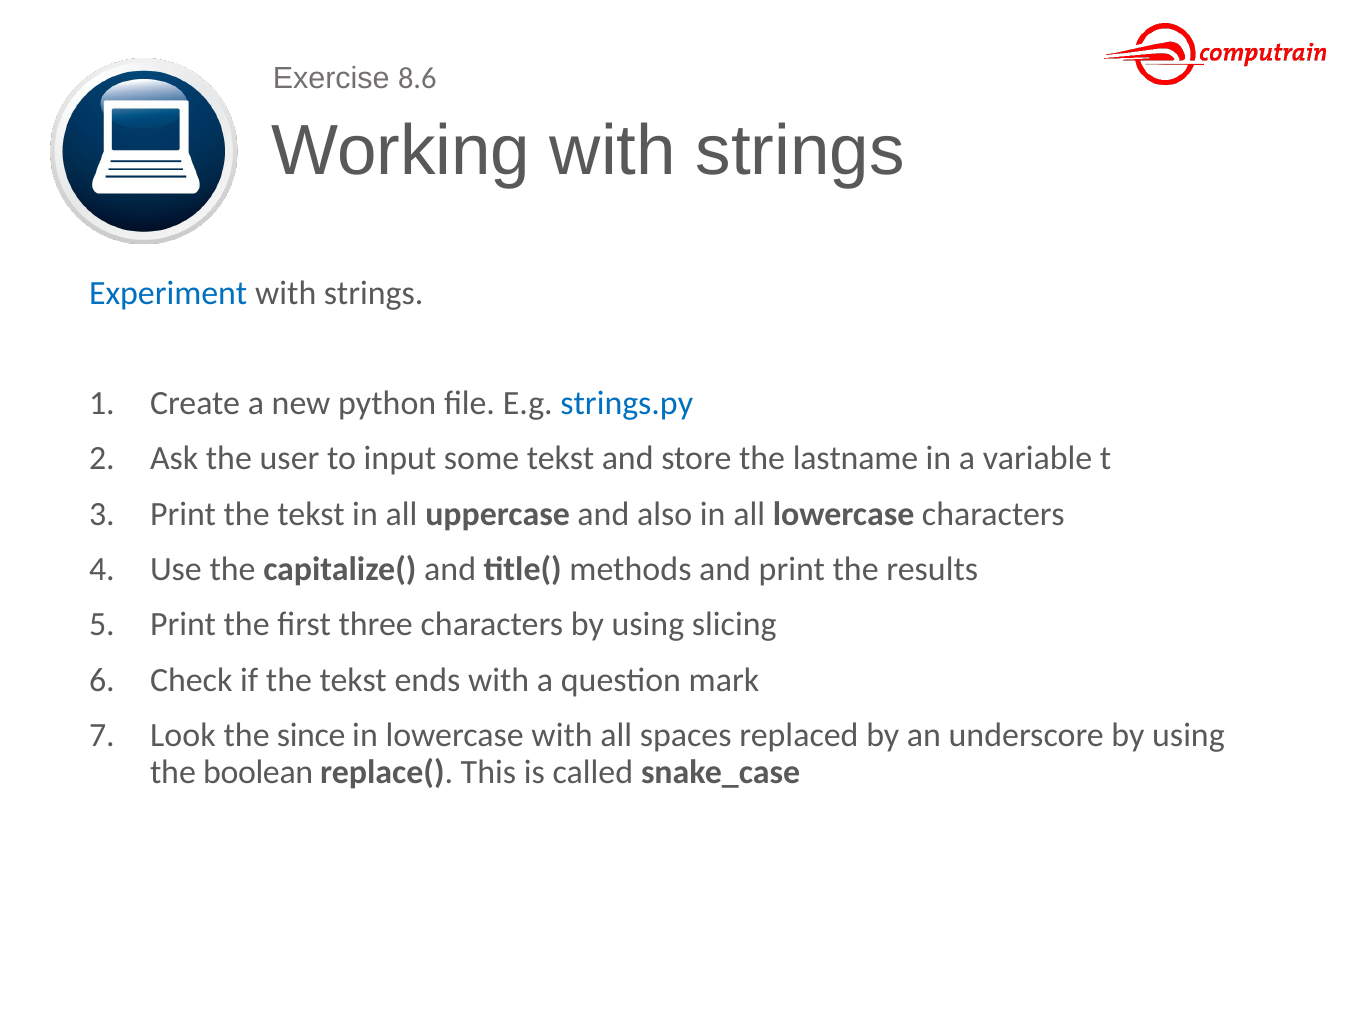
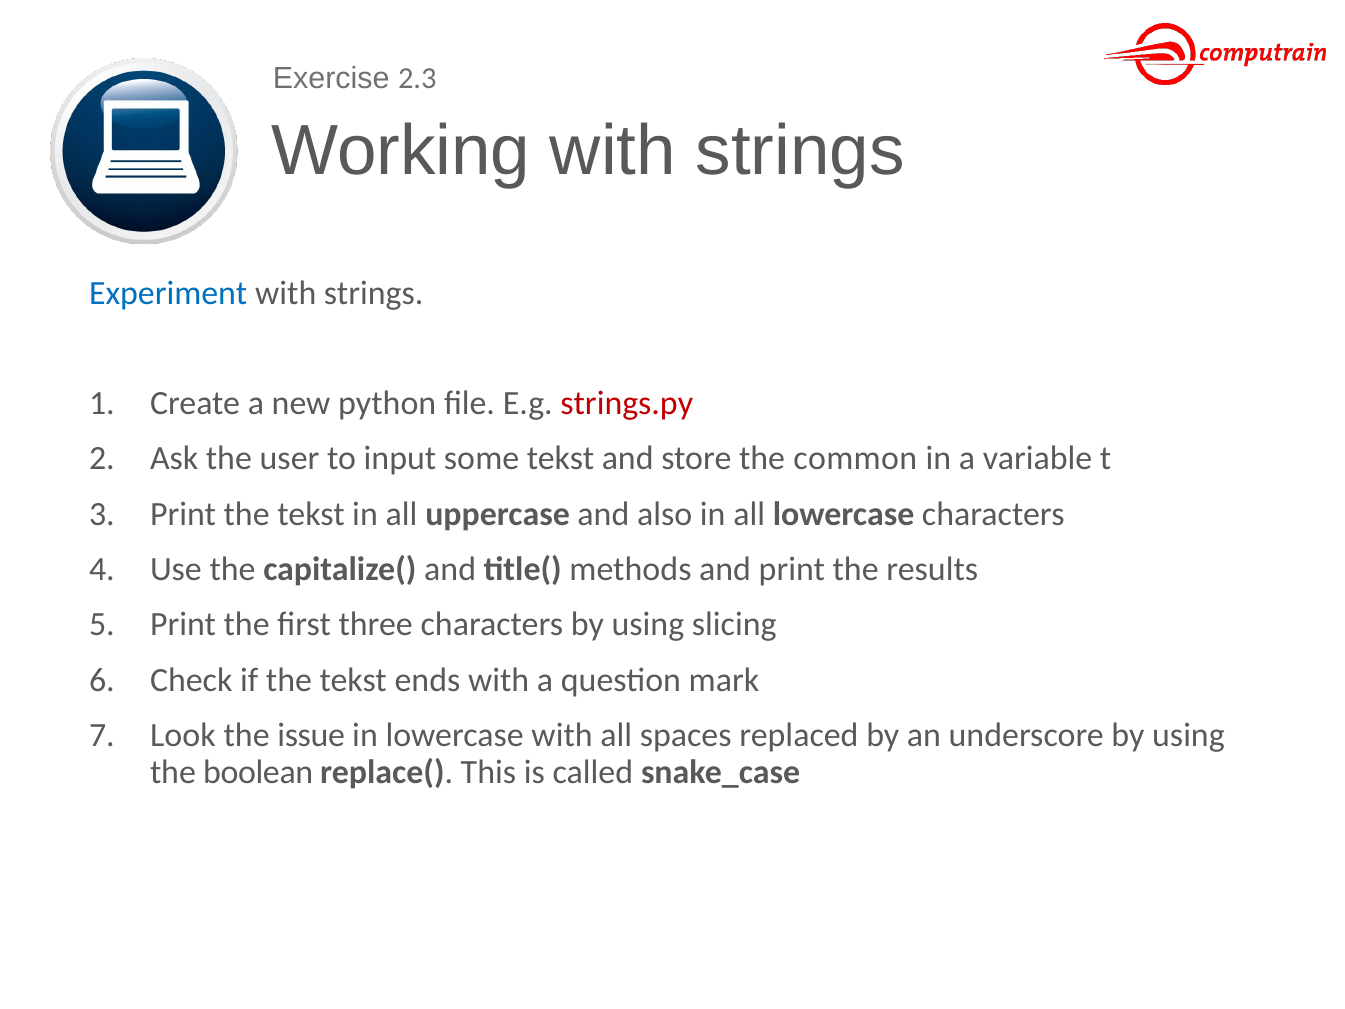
8.6: 8.6 -> 2.3 (417, 78)
strings.py colour: blue -> red (627, 403)
lastname: lastname -> common (855, 459)
since: since -> issue (311, 735)
